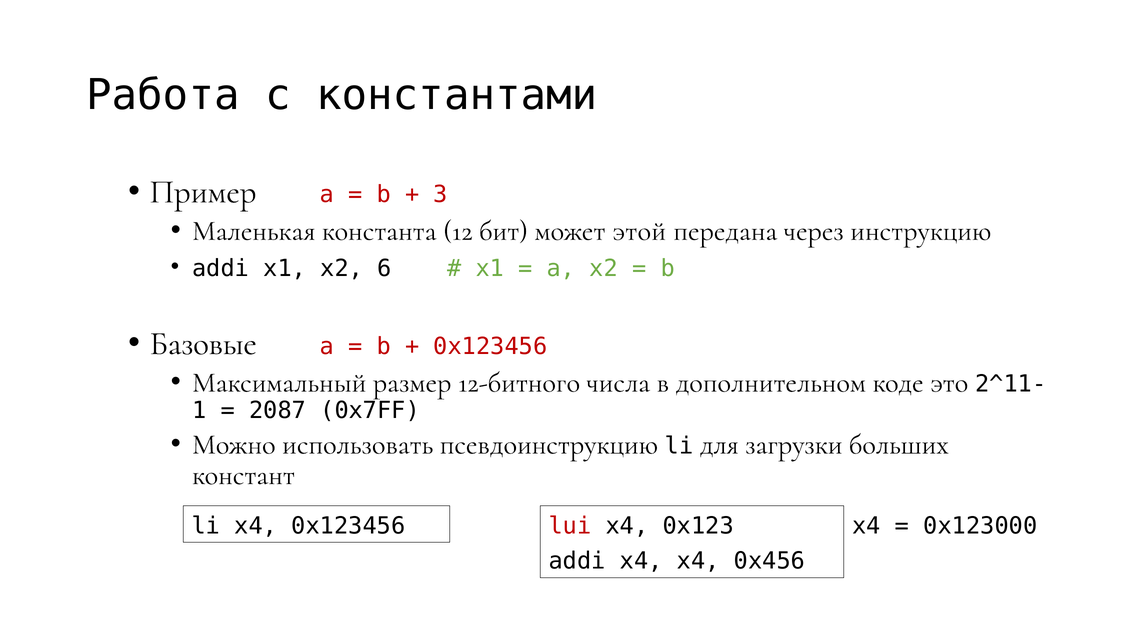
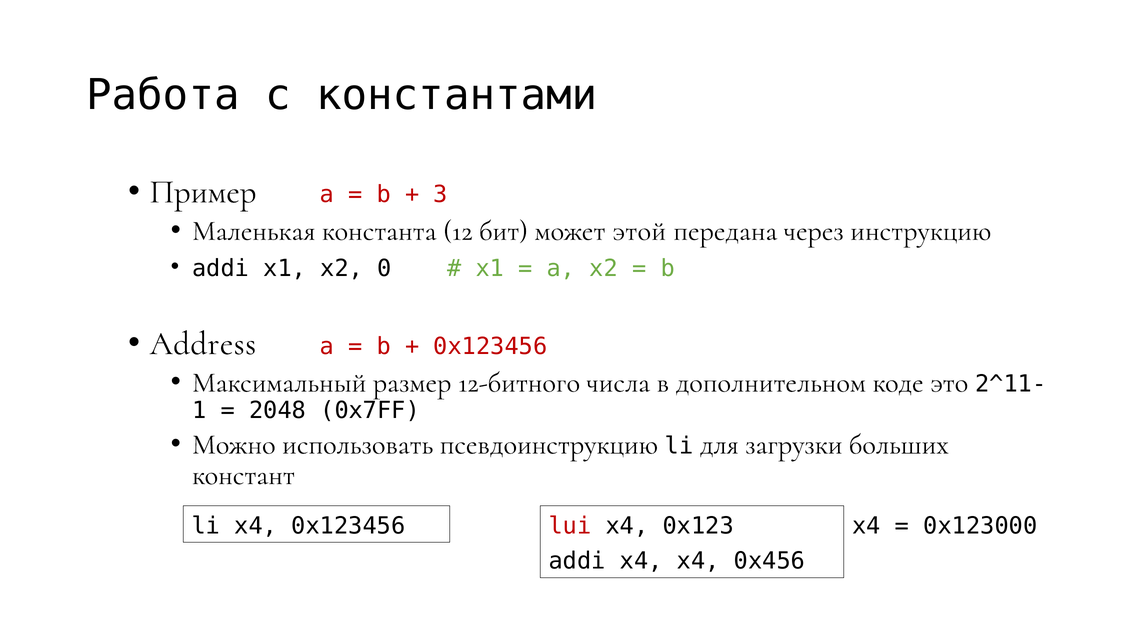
6: 6 -> 0 (384, 269)
Базовые: Базовые -> Address (203, 343)
2087: 2087 -> 2048 (278, 410)
